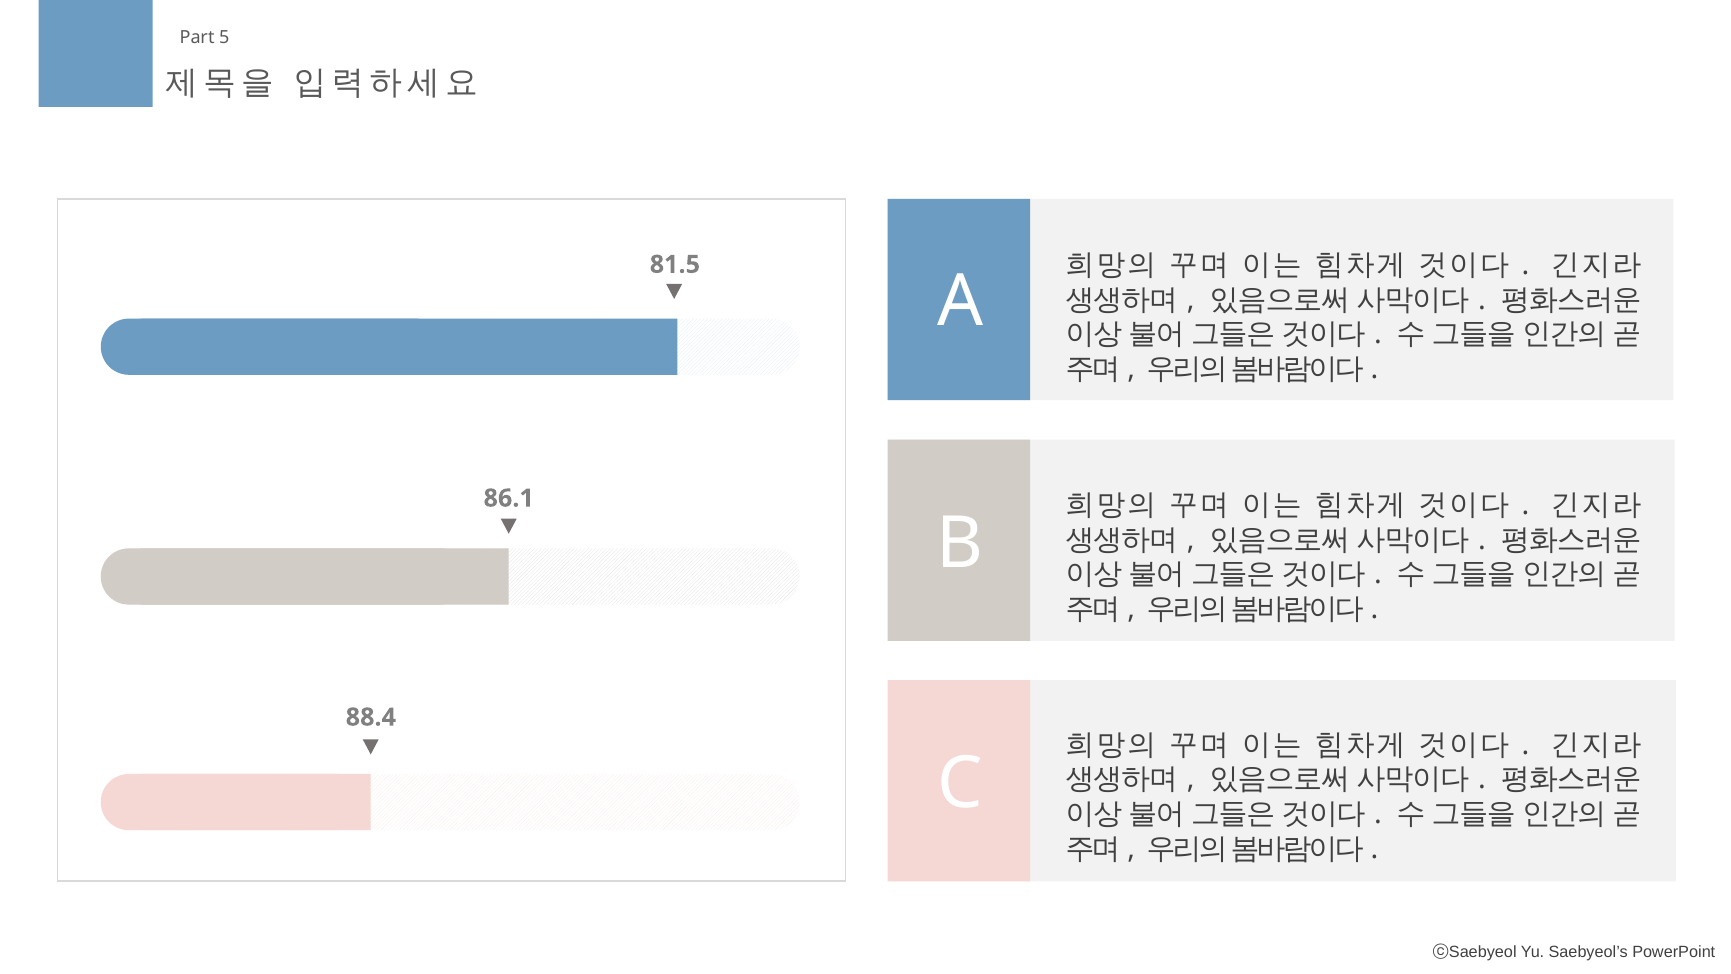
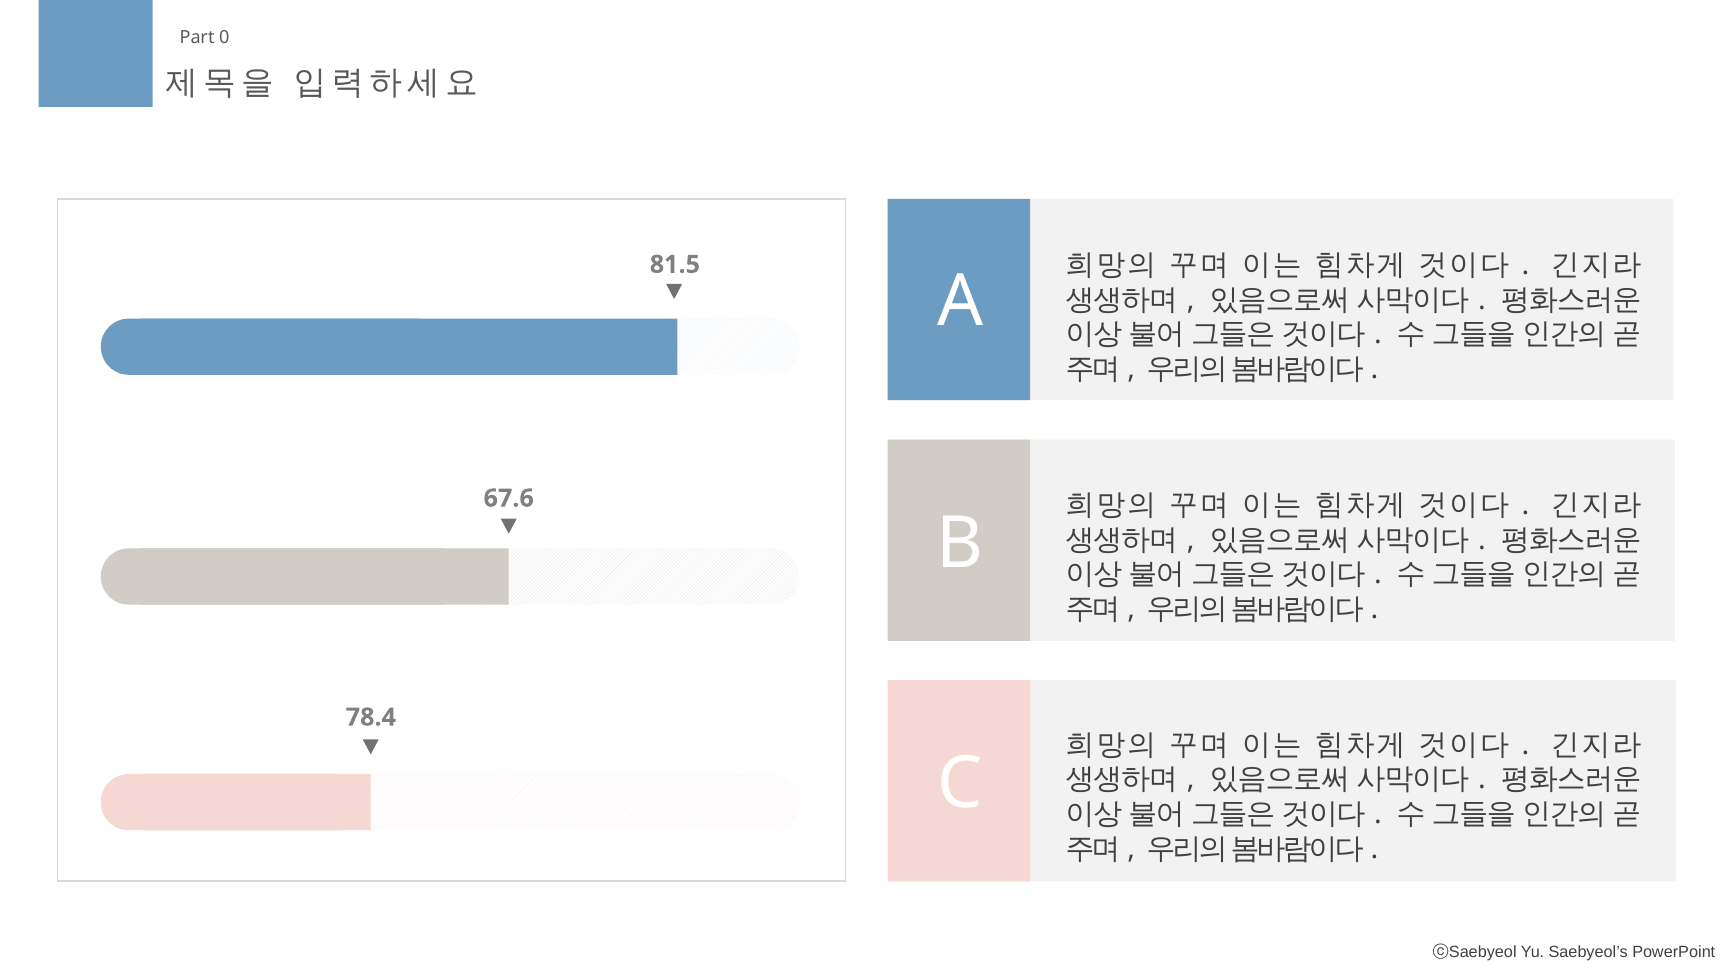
5: 5 -> 0 (224, 38)
86.1: 86.1 -> 67.6 (509, 498)
88.4: 88.4 -> 78.4 (371, 717)
